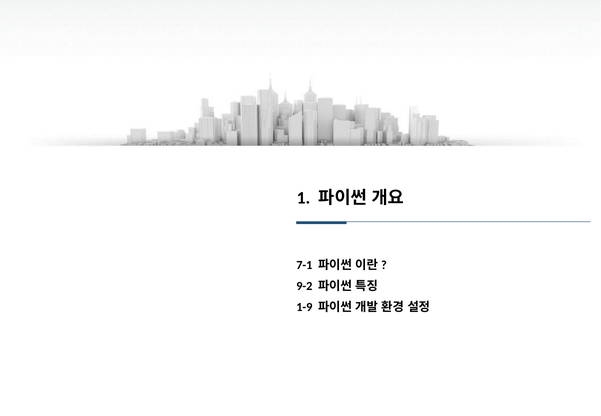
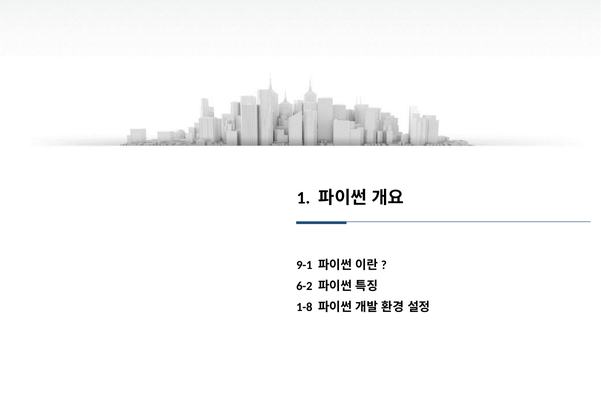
7-1: 7-1 -> 9-1 (304, 265)
9-2: 9-2 -> 6-2 (304, 286)
1-9: 1-9 -> 1-8 (304, 307)
